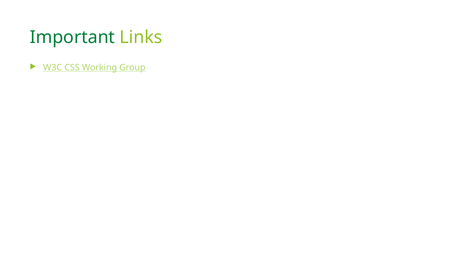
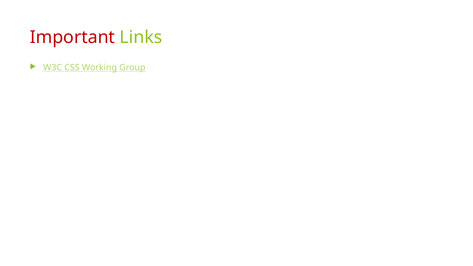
Important colour: green -> red (72, 37)
